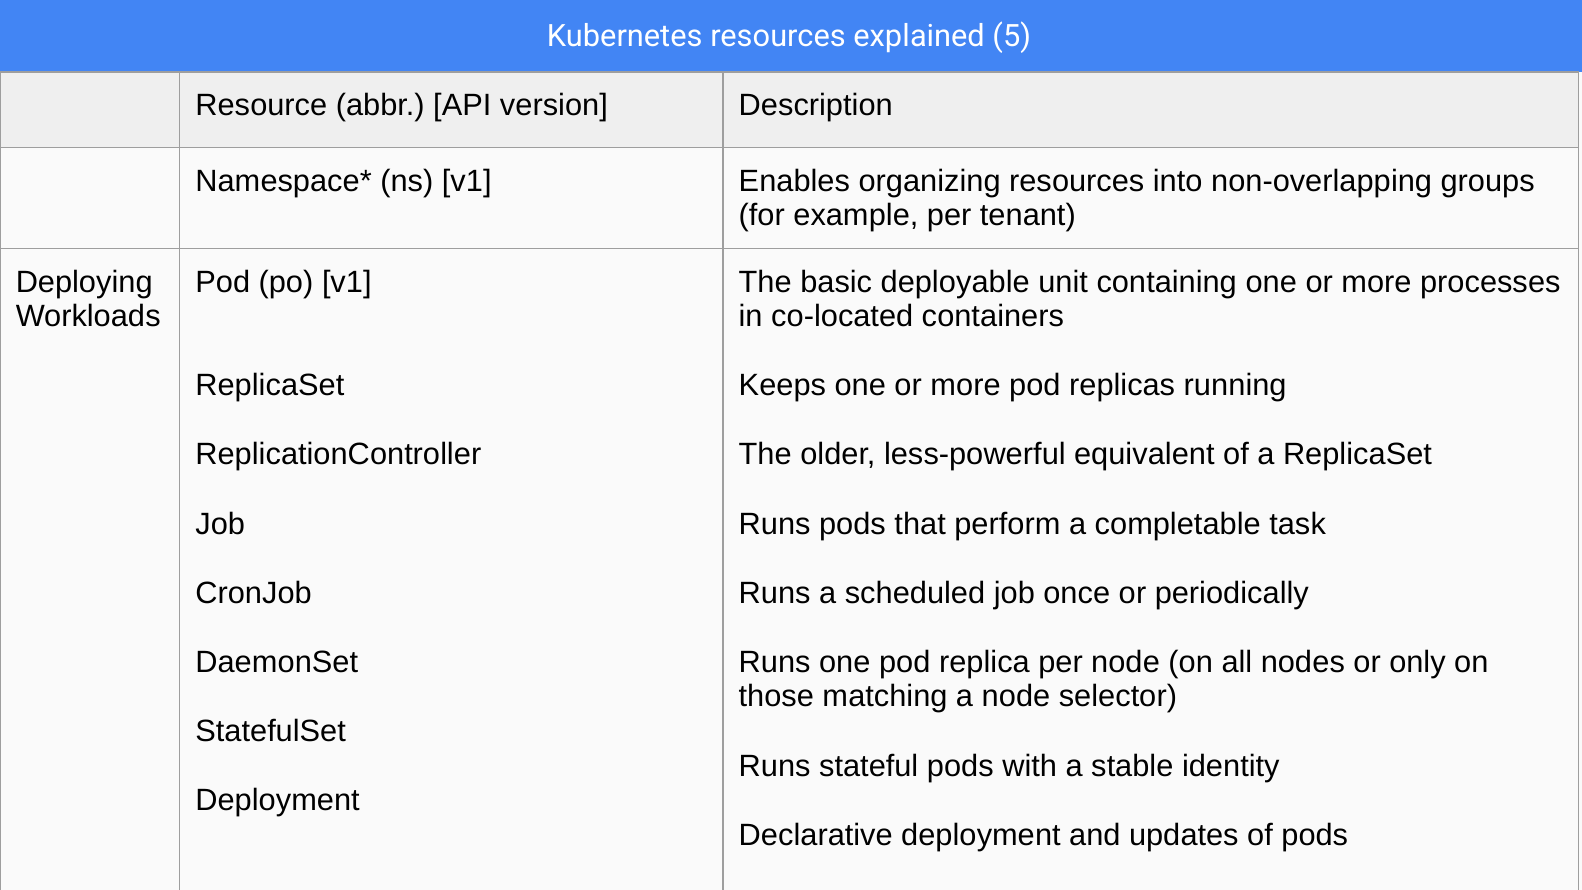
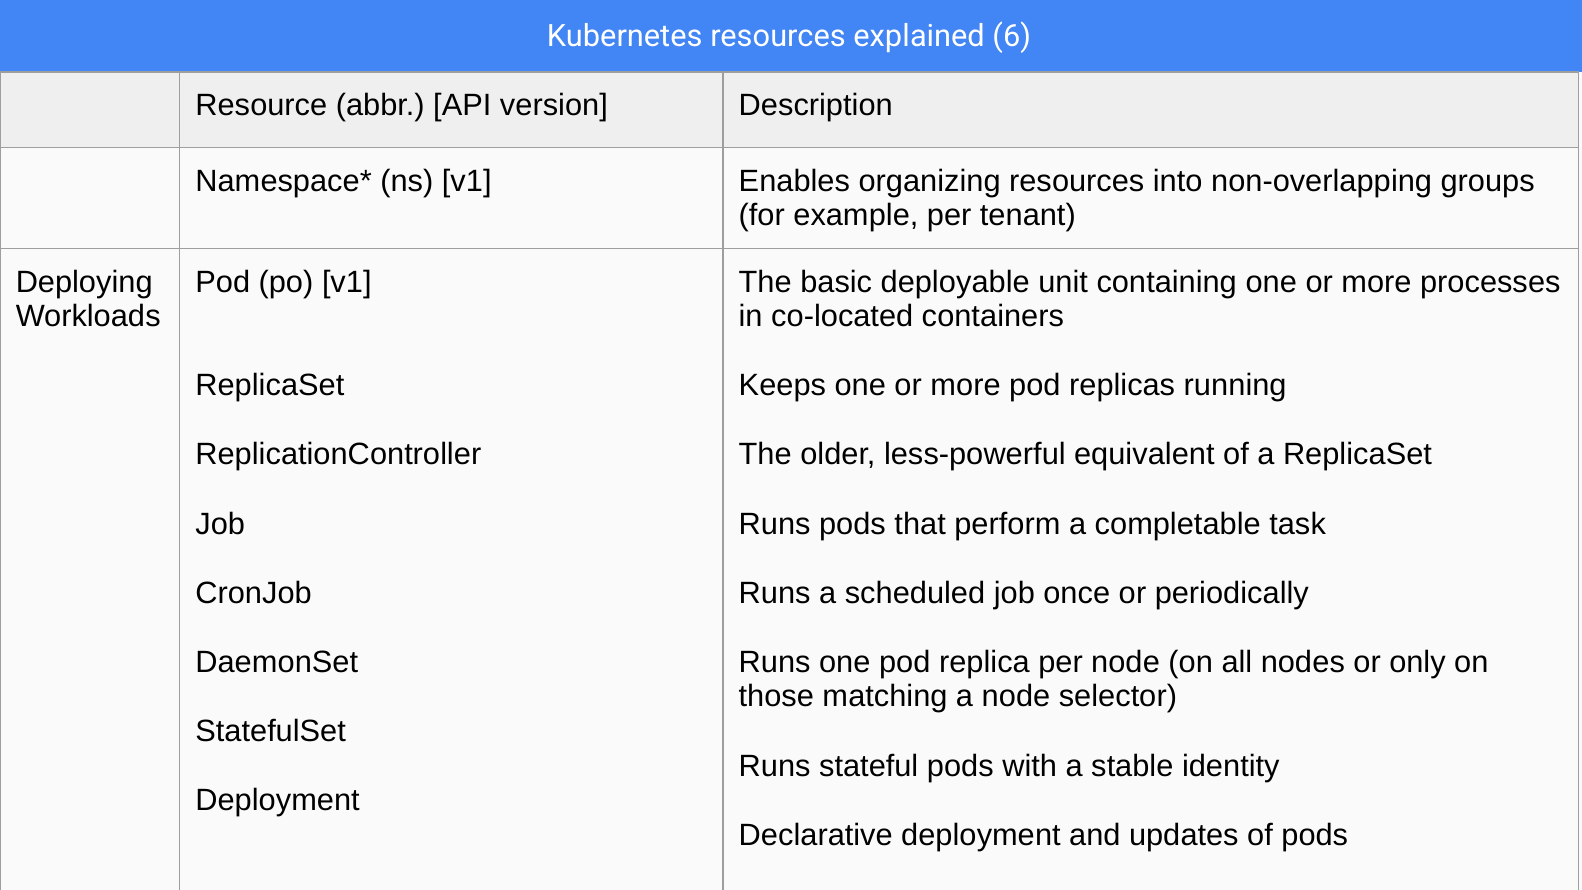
5: 5 -> 6 (1012, 36)
